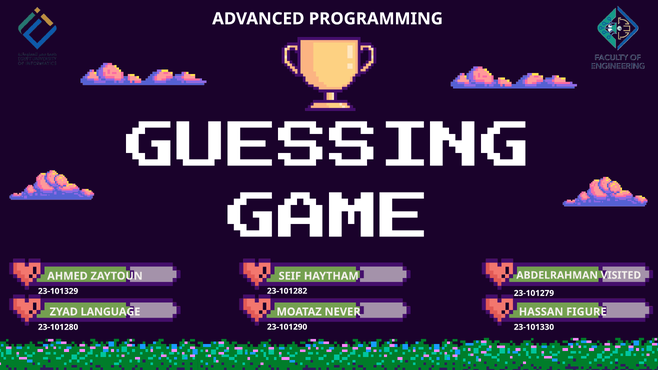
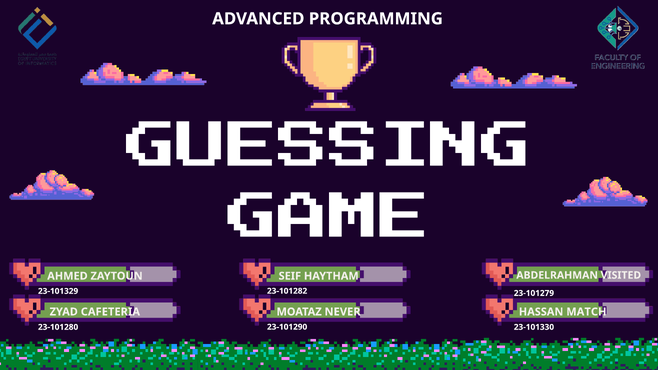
LANGUAGE: LANGUAGE -> CAFETERIA (110, 312)
FIGURE: FIGURE -> MATCH (586, 312)
